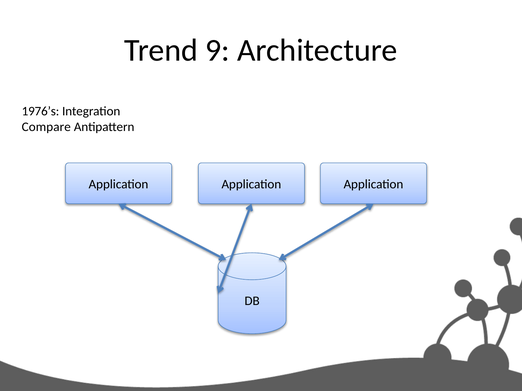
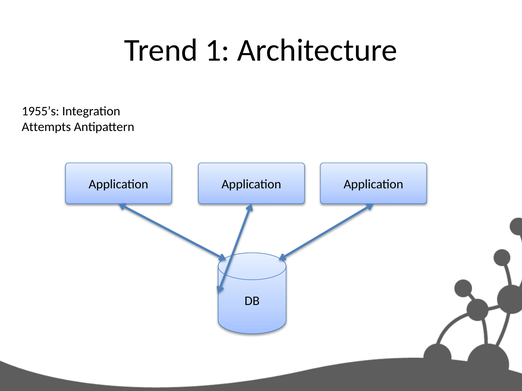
9: 9 -> 1 (217, 51)
1976’s: 1976’s -> 1955’s (40, 111)
Compare: Compare -> Attempts (46, 127)
